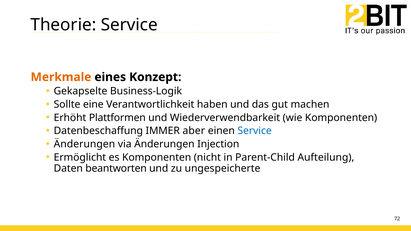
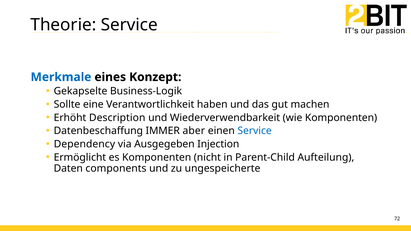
Merkmale colour: orange -> blue (61, 77)
Plattformen: Plattformen -> Description (117, 118)
Änderungen: Änderungen -> Dependency (84, 144)
via Änderungen: Änderungen -> Ausgegeben (164, 144)
beantworten: beantworten -> components (116, 169)
